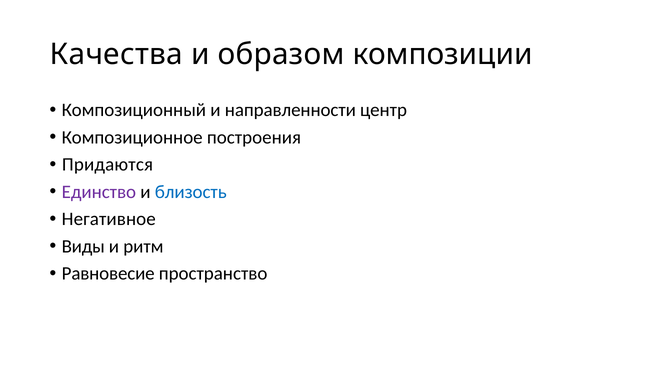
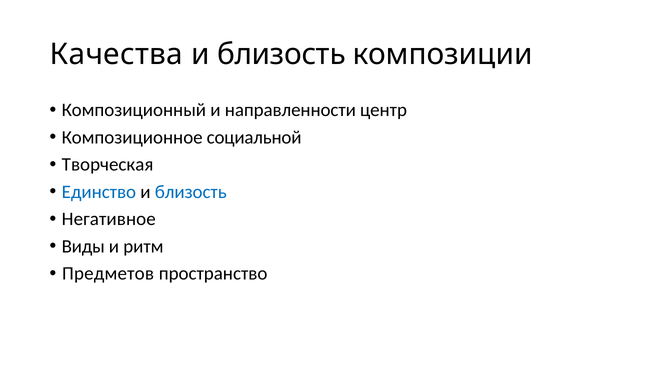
образом: образом -> близость (281, 55)
построения: построения -> социальной (254, 137)
Придаются: Придаются -> Творческая (108, 164)
Единство colour: purple -> blue (99, 192)
Равновесие: Равновесие -> Предметов (108, 273)
